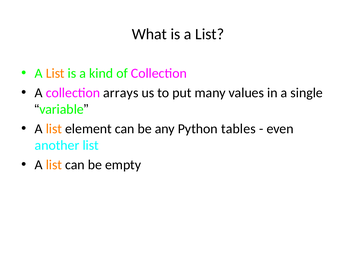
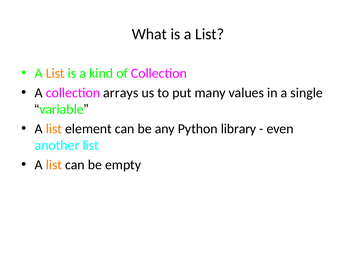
tables: tables -> library (239, 129)
